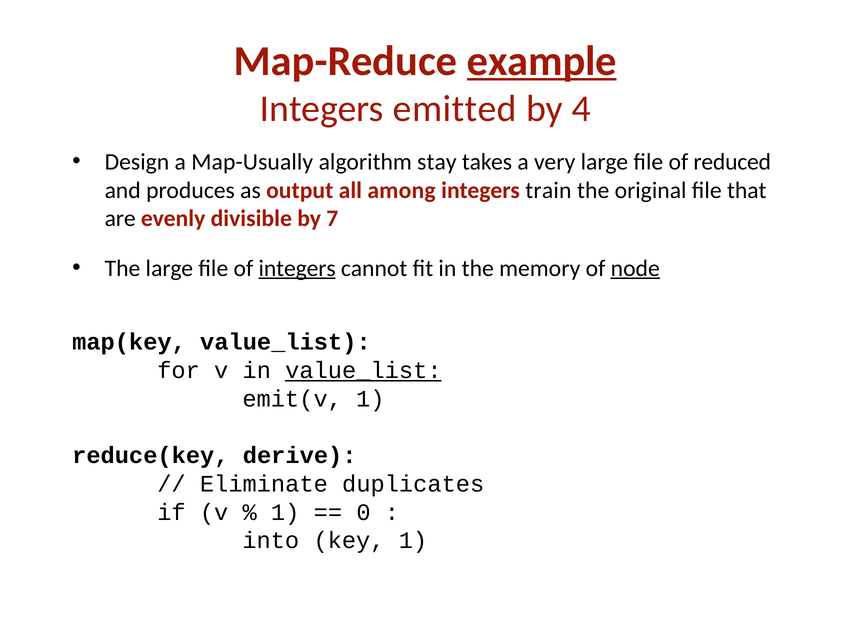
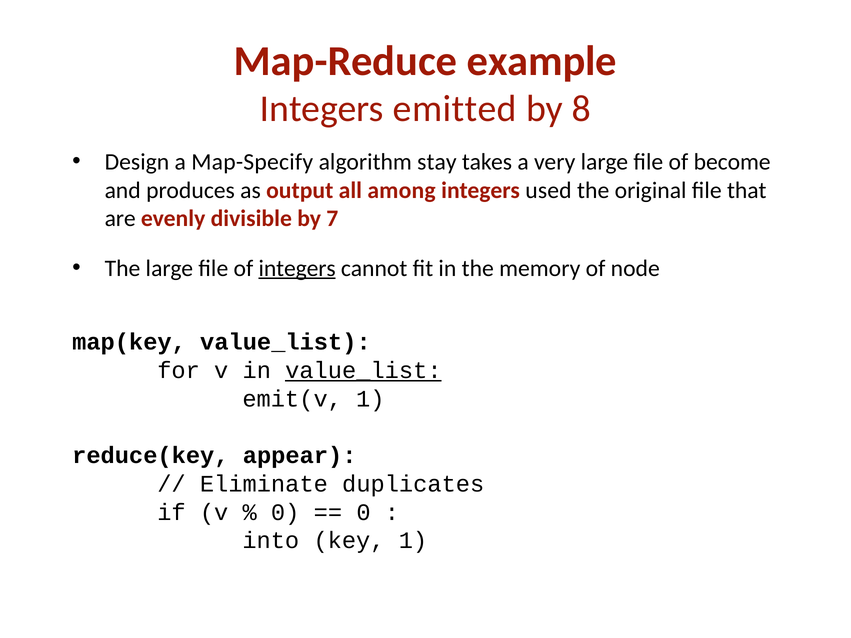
example underline: present -> none (542, 61)
4: 4 -> 8 (581, 109)
Map-Usually: Map-Usually -> Map-Specify (252, 162)
reduced: reduced -> become (732, 162)
train: train -> used (548, 190)
node underline: present -> none (635, 268)
derive: derive -> appear (300, 456)
1: 1 -> 0 (285, 512)
